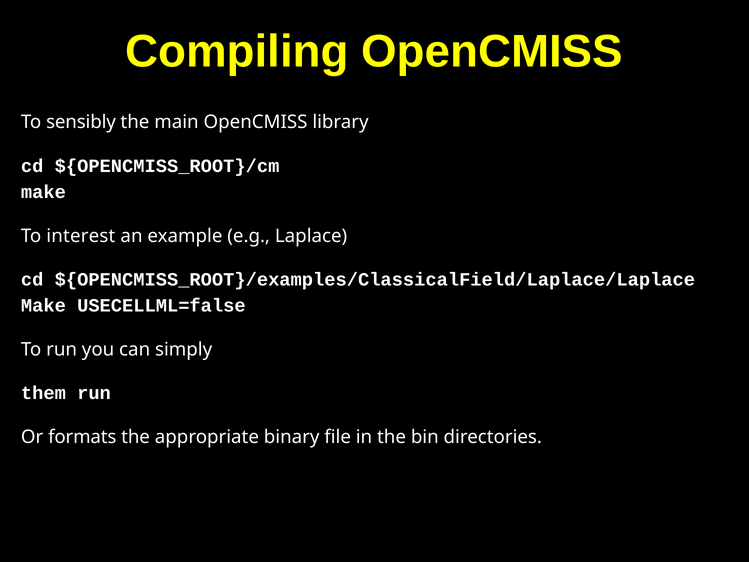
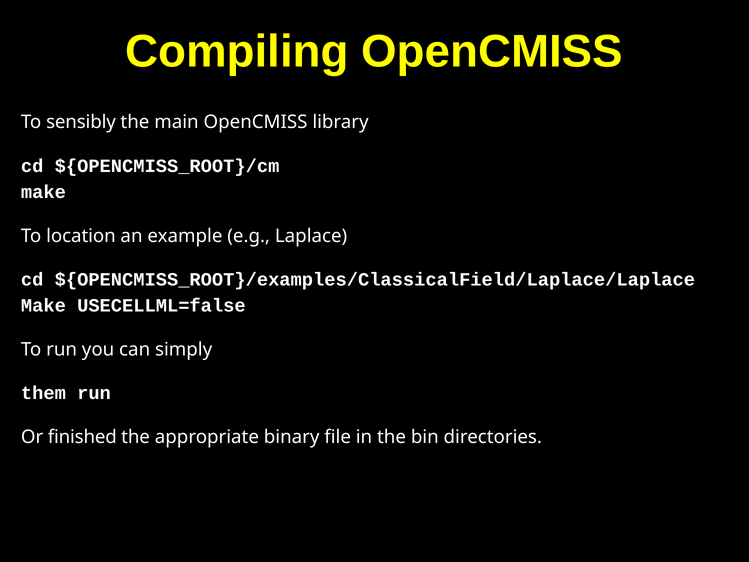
interest: interest -> location (81, 236)
formats: formats -> finished (82, 437)
